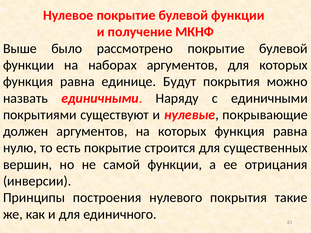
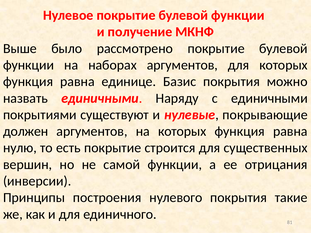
Будут: Будут -> Базис (180, 82)
